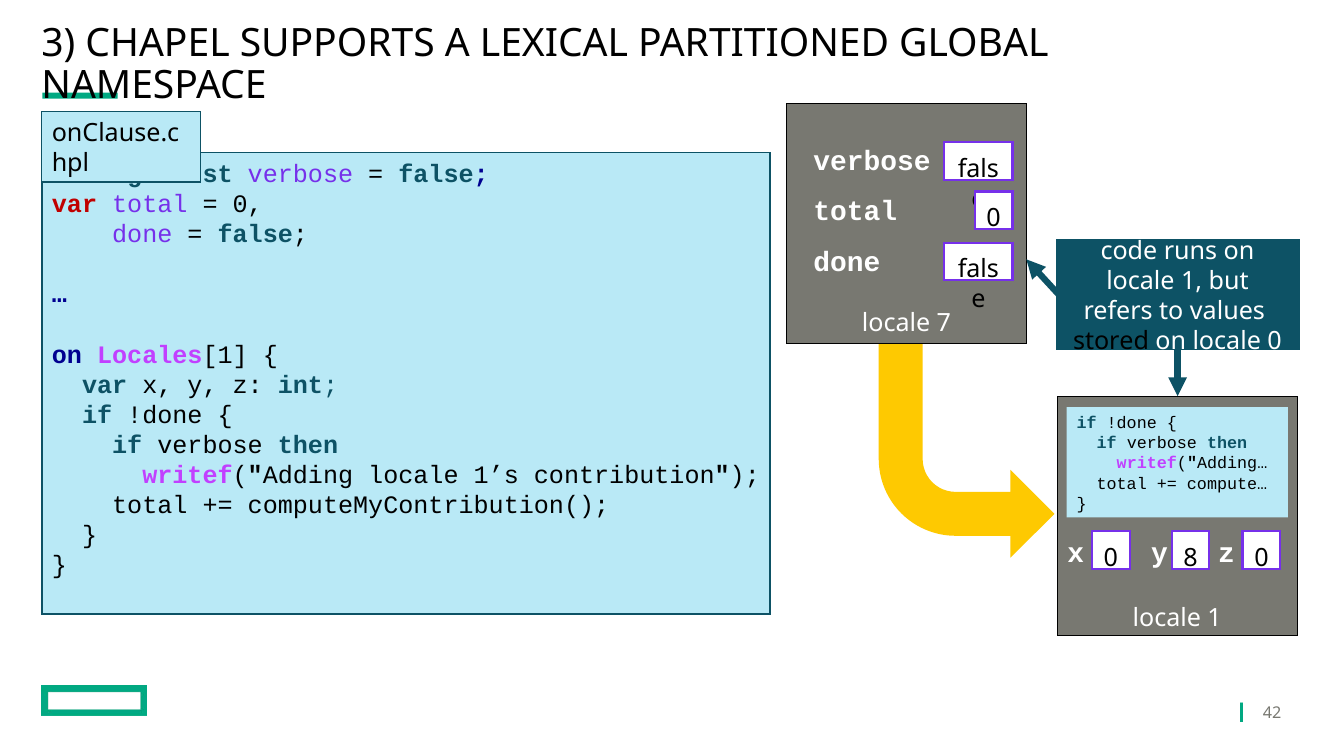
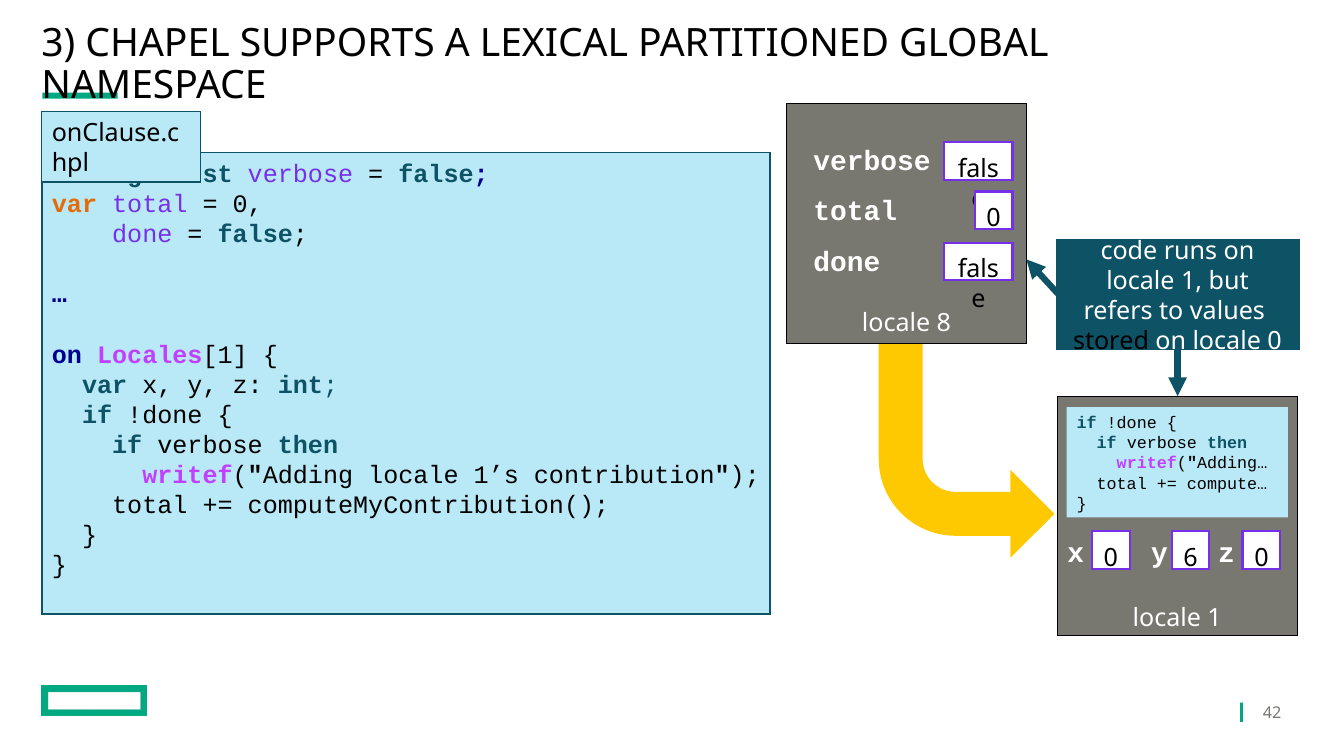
var colour: red -> orange (74, 204)
7: 7 -> 8 (944, 324)
8: 8 -> 6 (1191, 558)
